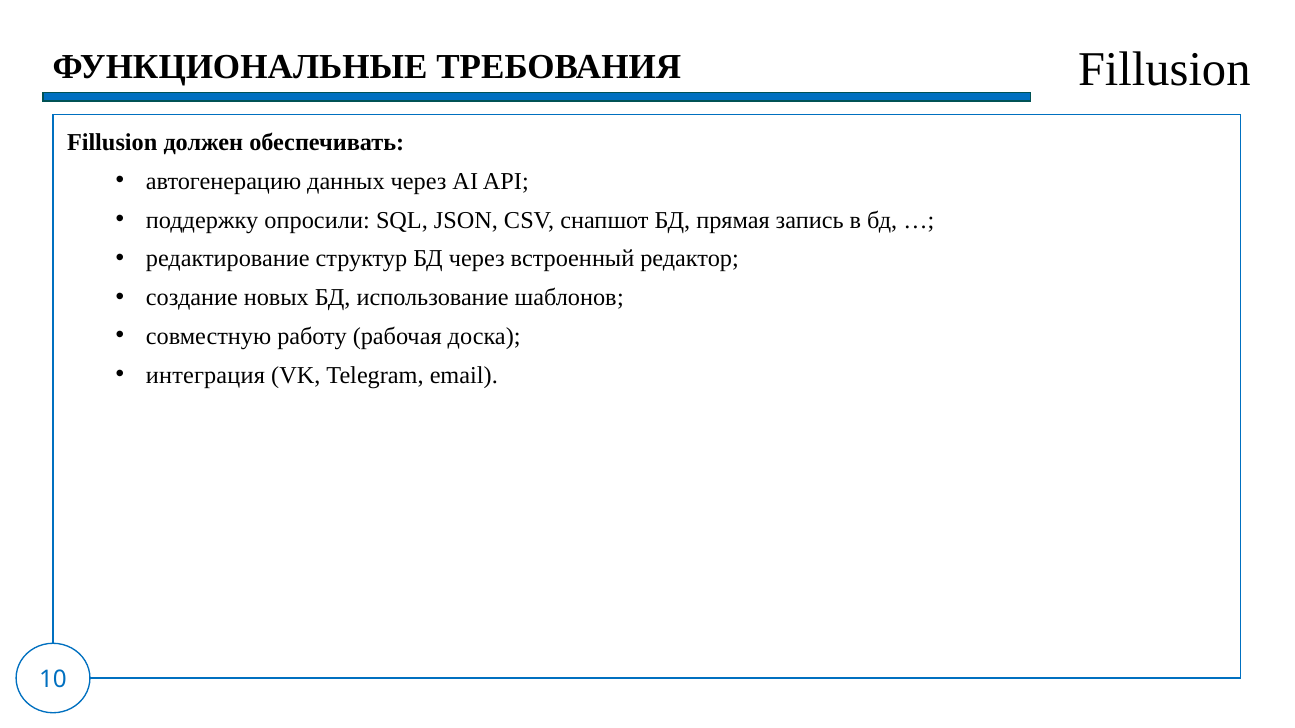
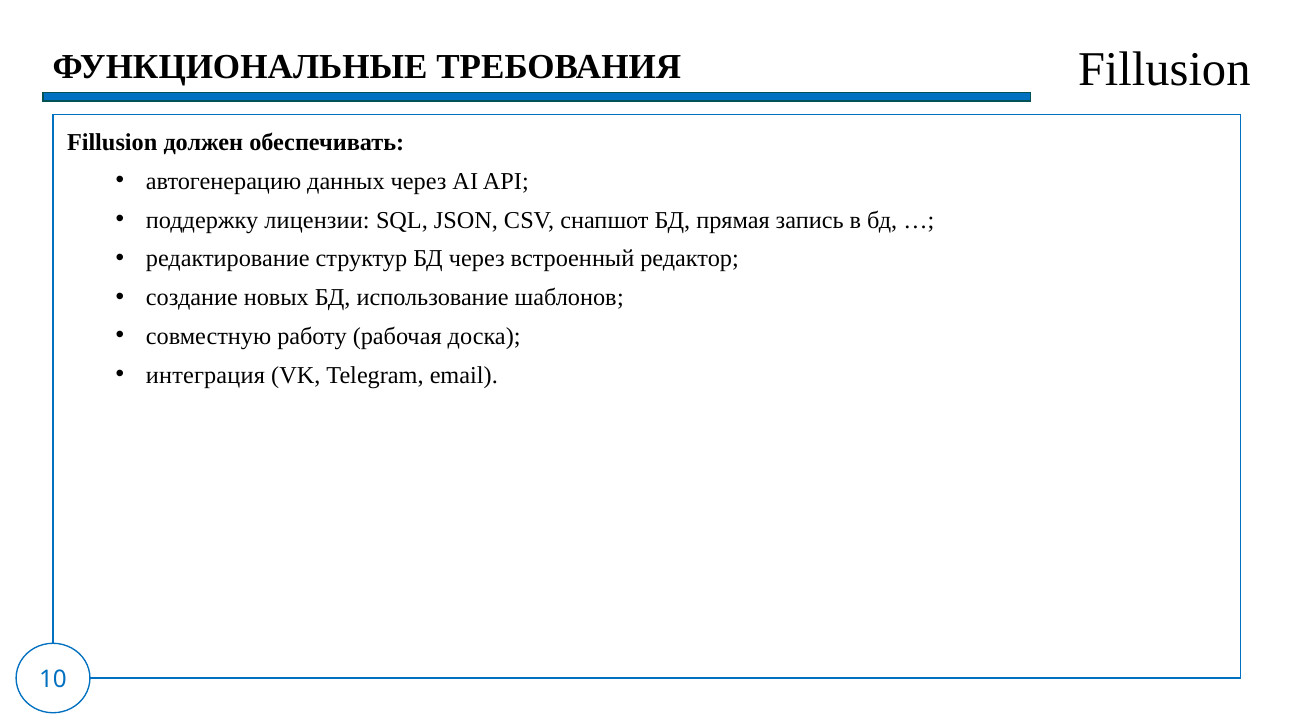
опросили: опросили -> лицензии (317, 220)
